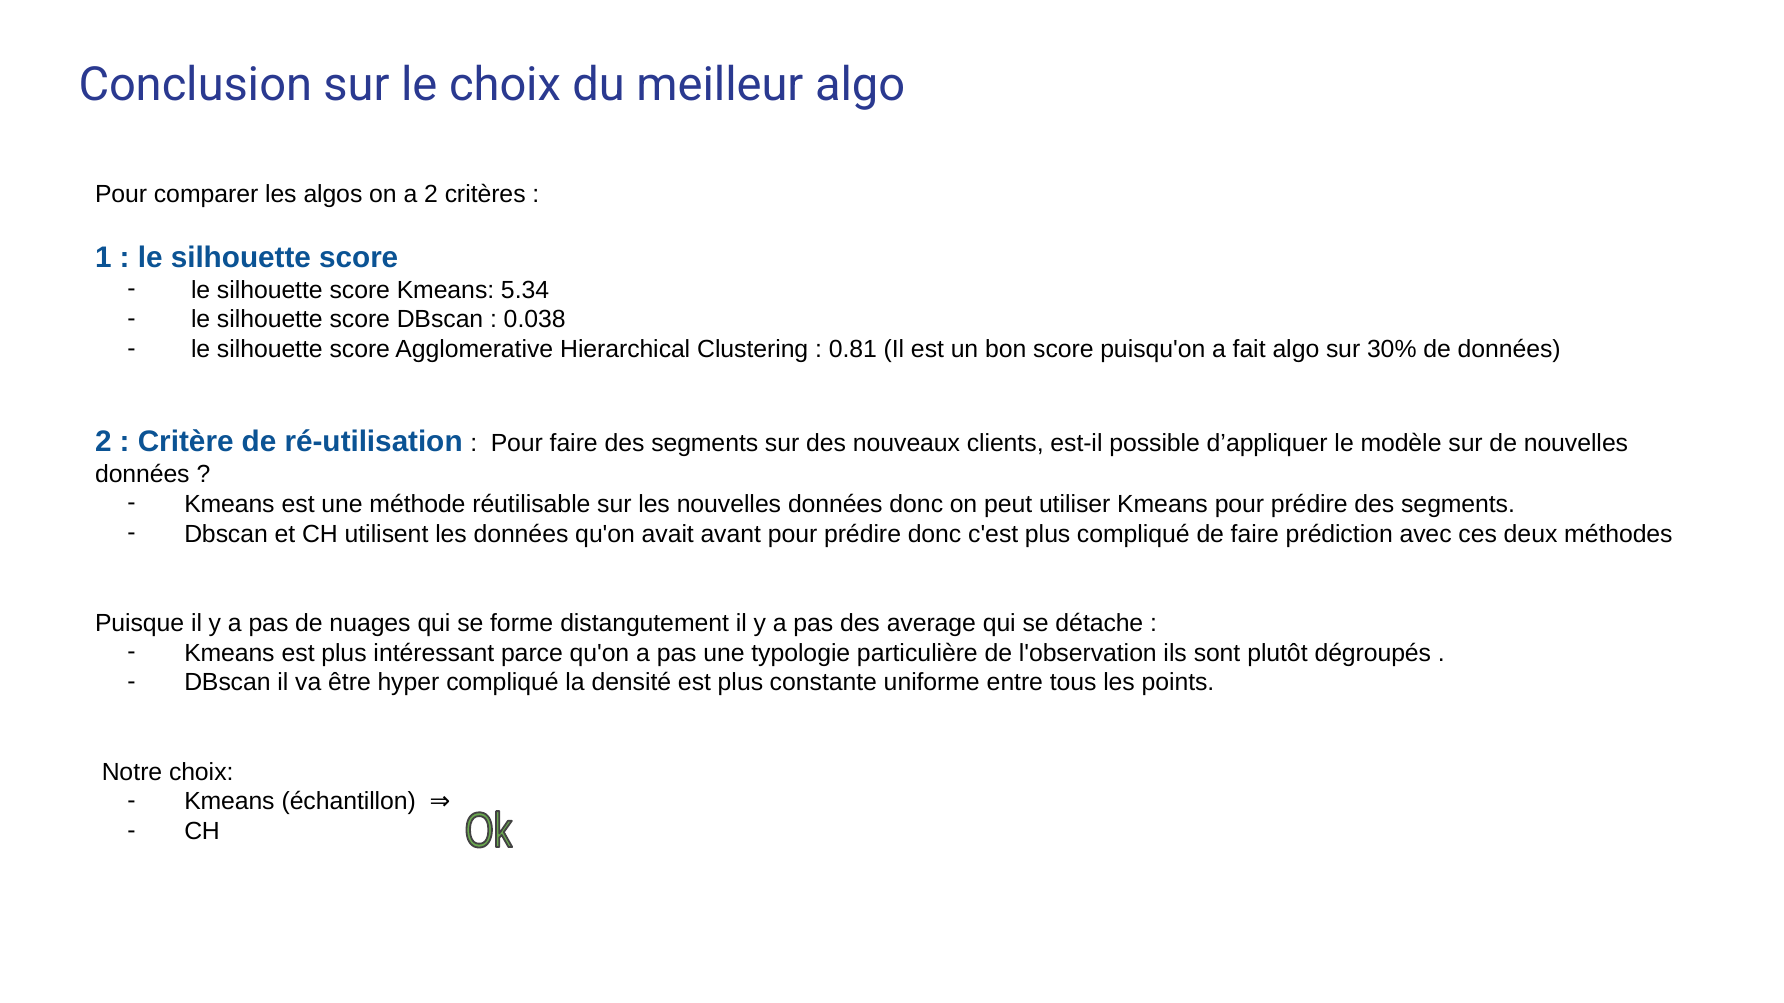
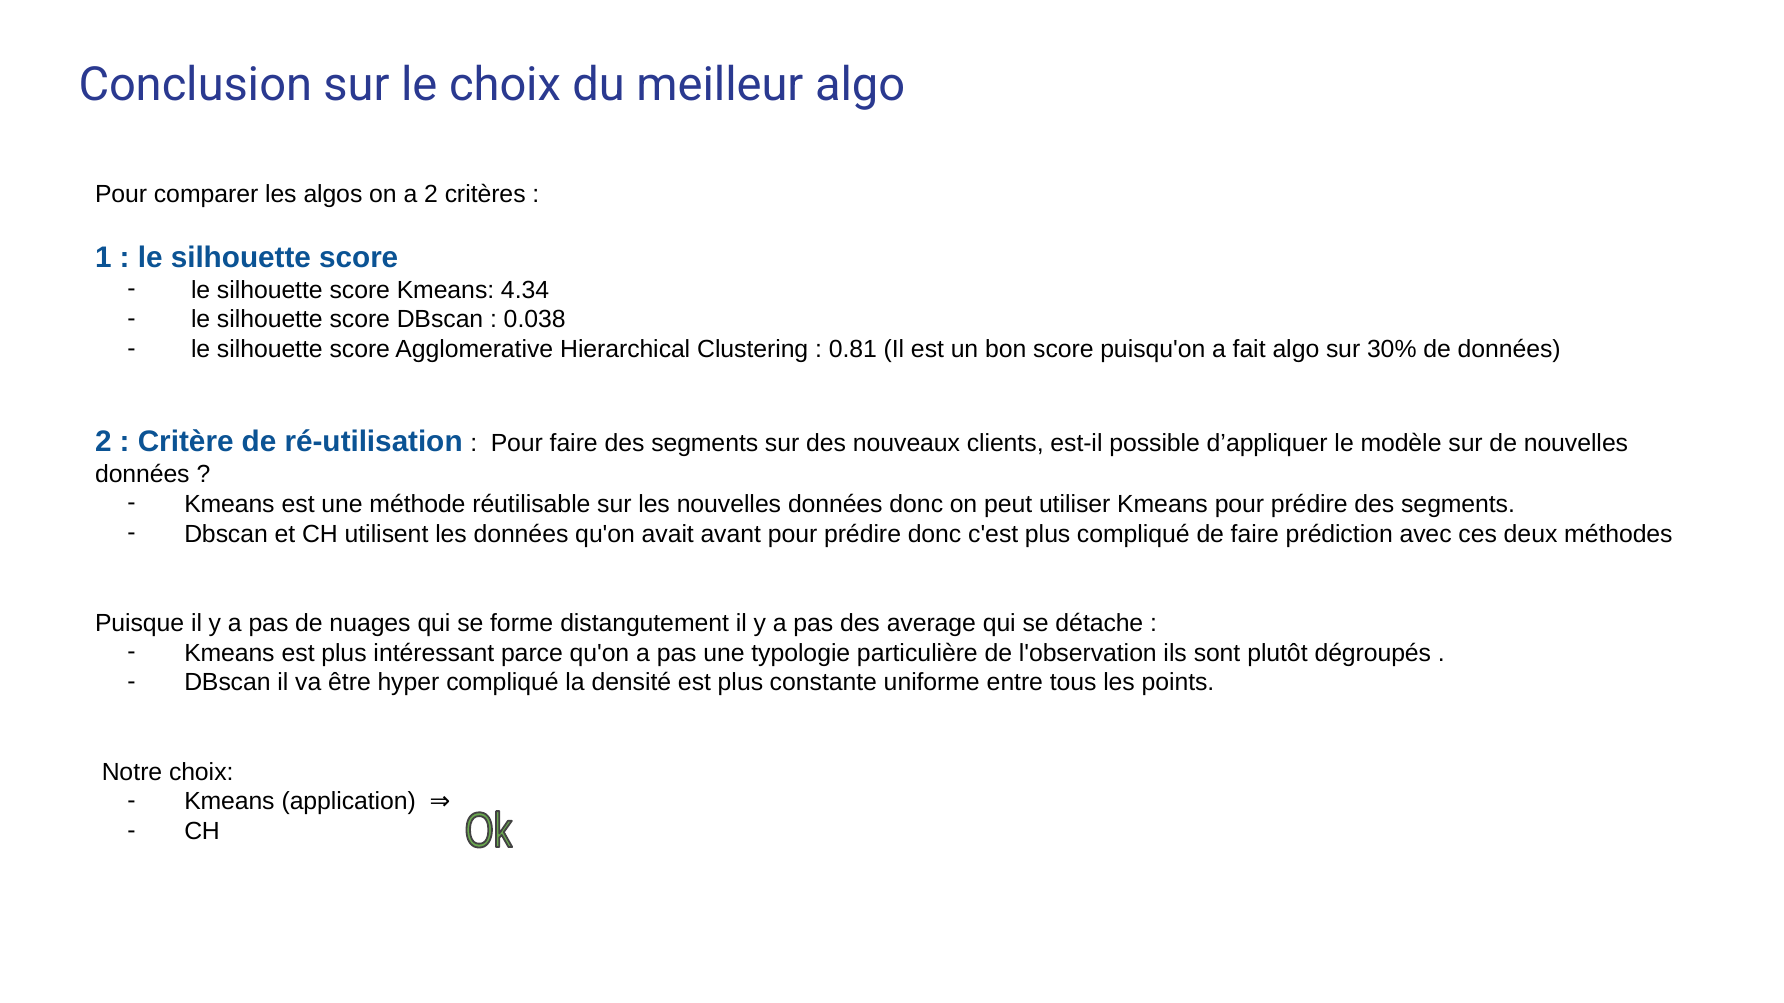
5.34: 5.34 -> 4.34 (525, 290)
échantillon: échantillon -> application (349, 802)
